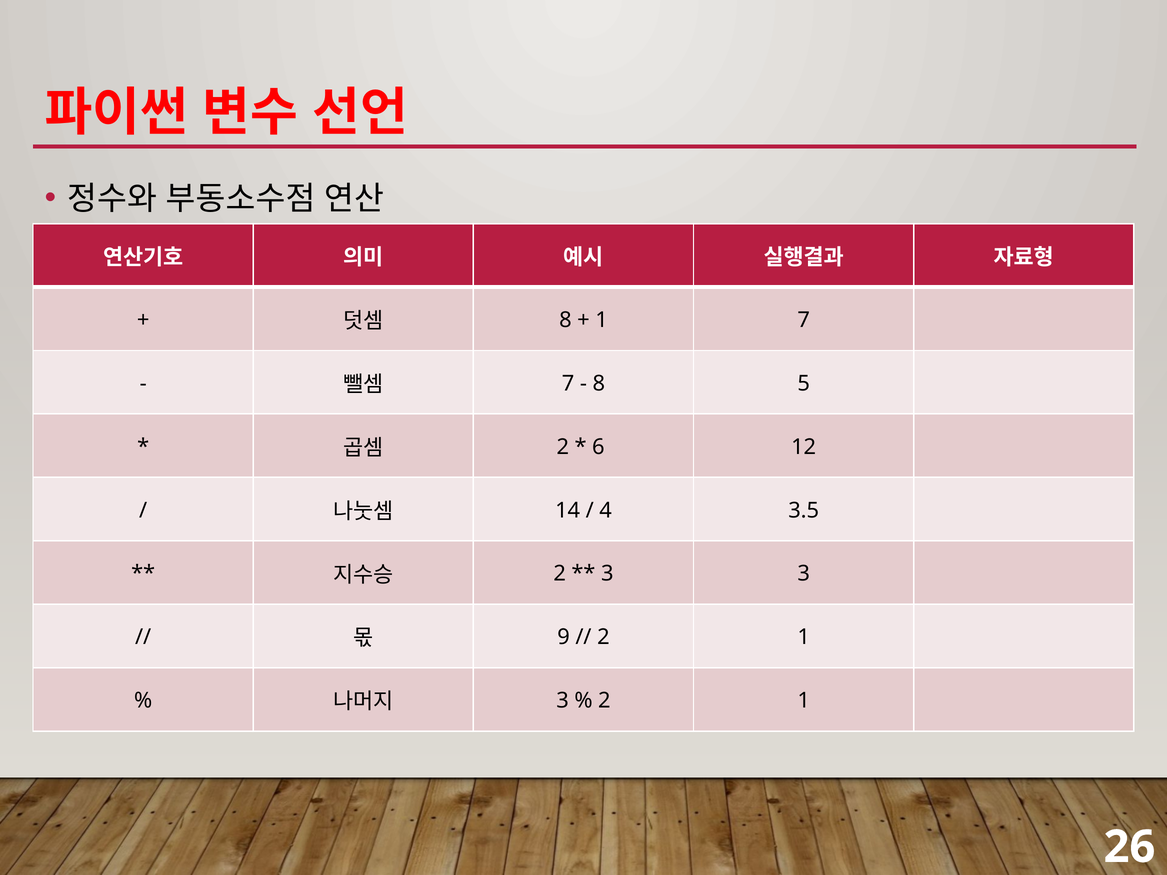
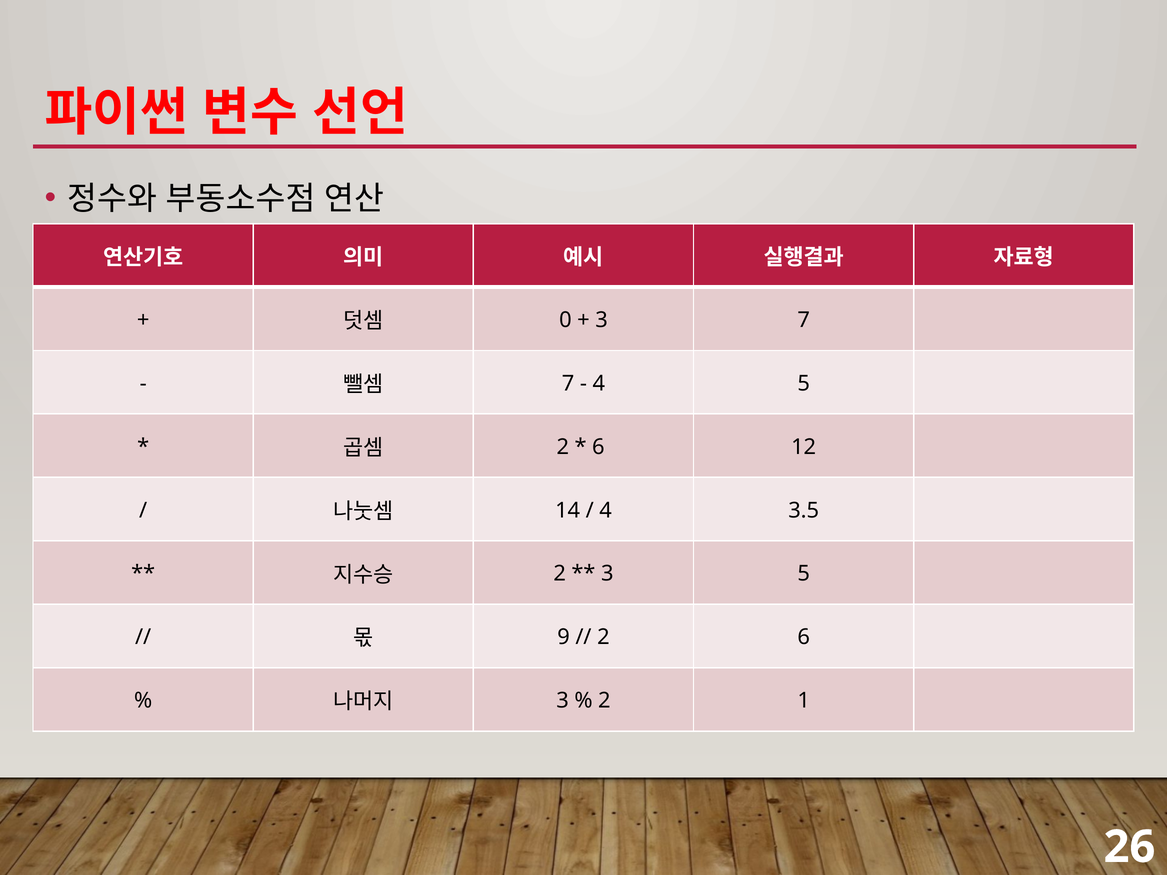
8: 8 -> 0 (565, 320)
1: 1 -> 3 (602, 320)
8: 8 -> 4 (599, 384)
3 3: 3 -> 5 (804, 574)
1: 1 -> 6 (804, 637)
